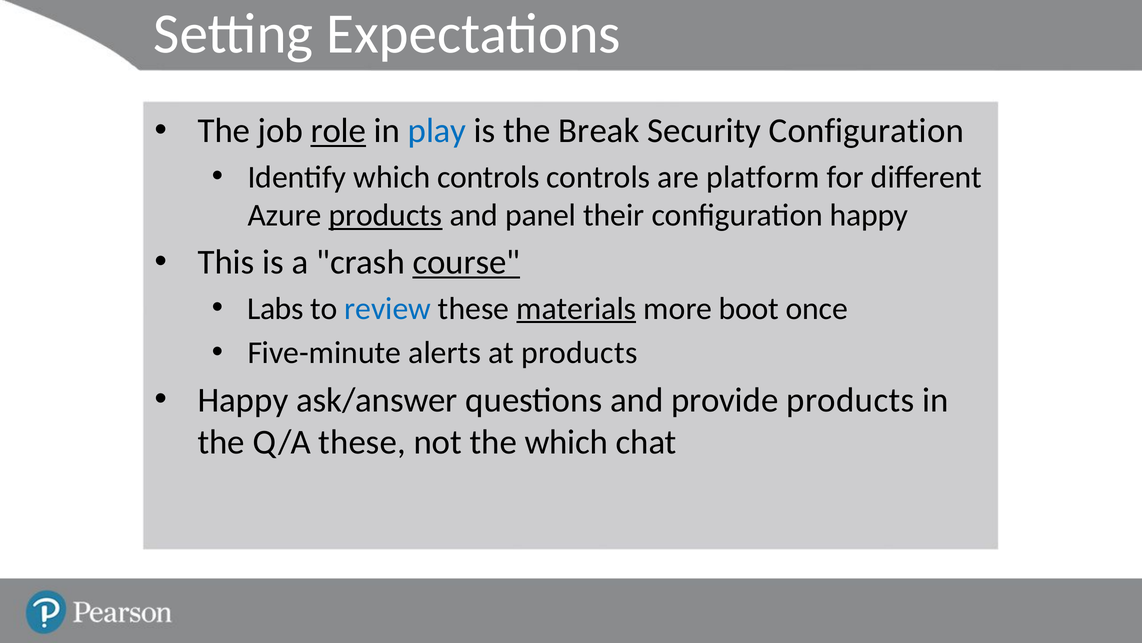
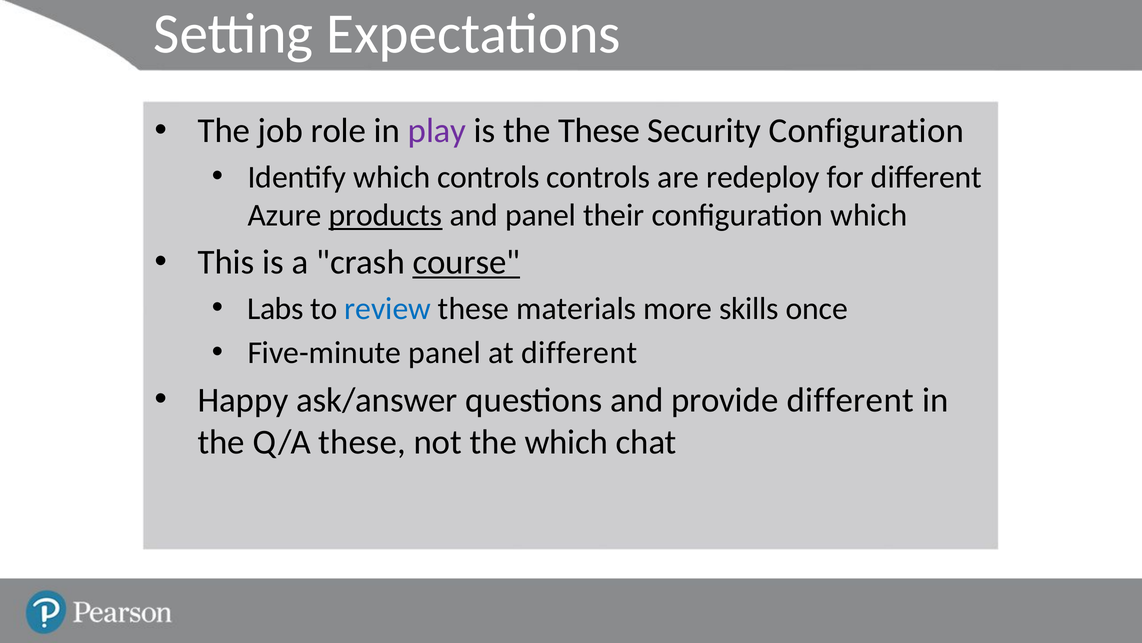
role underline: present -> none (338, 131)
play colour: blue -> purple (437, 131)
the Break: Break -> These (599, 131)
platform: platform -> redeploy (763, 177)
configuration happy: happy -> which (869, 215)
materials underline: present -> none (576, 308)
boot: boot -> skills (749, 308)
Five-minute alerts: alerts -> panel (445, 353)
at products: products -> different (579, 353)
provide products: products -> different (850, 400)
